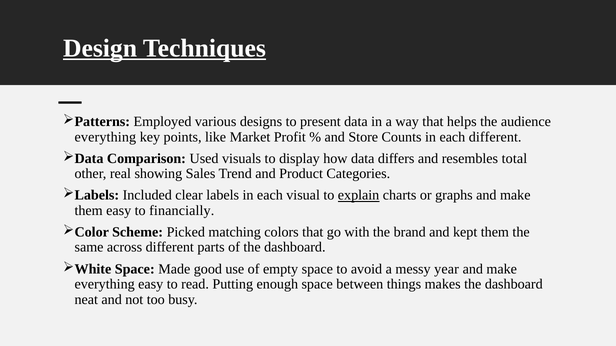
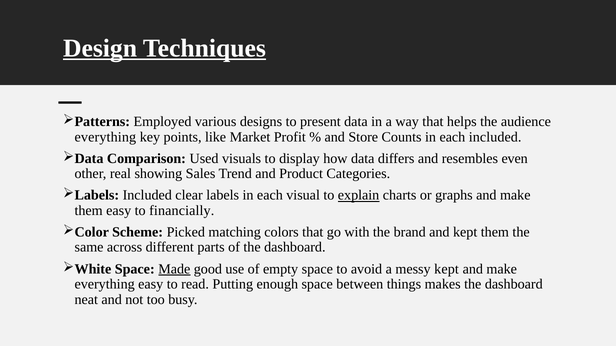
each different: different -> included (495, 137)
total: total -> even (515, 159)
Made underline: none -> present (174, 269)
messy year: year -> kept (447, 269)
